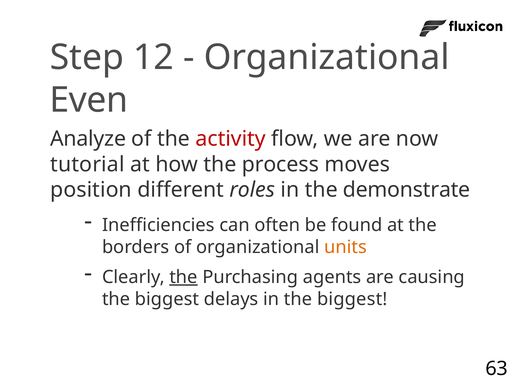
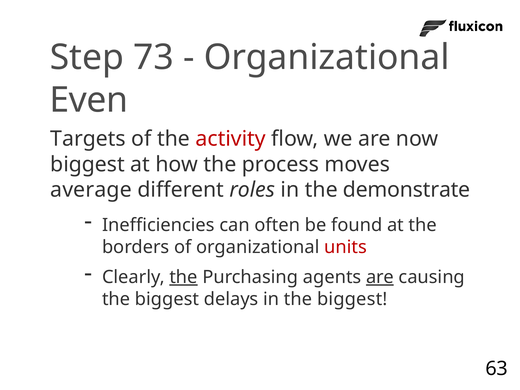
12: 12 -> 73 (153, 57)
Analyze: Analyze -> Targets (88, 139)
tutorial: tutorial -> biggest (88, 164)
position: position -> average (91, 190)
units colour: orange -> red (346, 247)
are underline: none -> present (380, 277)
